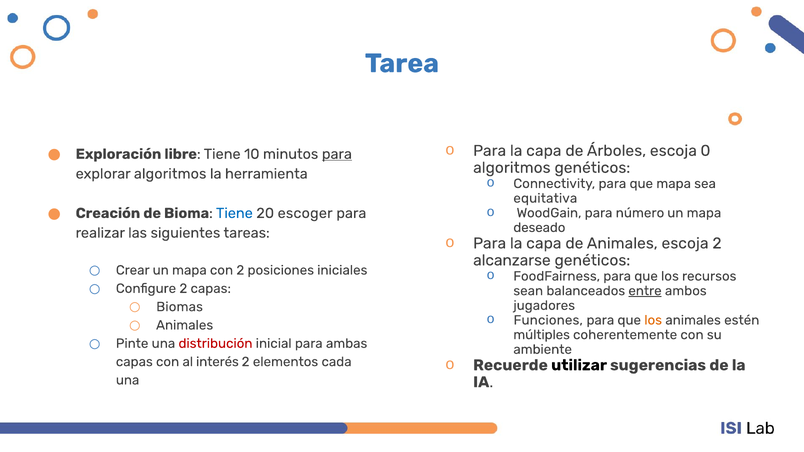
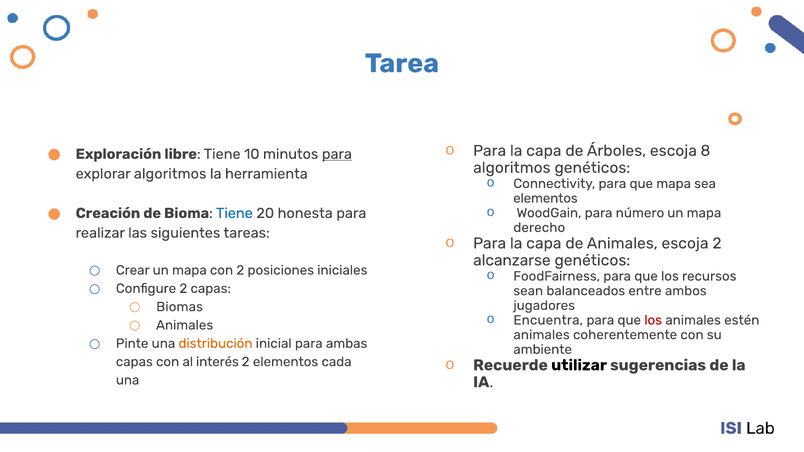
0: 0 -> 8 (705, 151)
equitativa: equitativa -> elementos (545, 198)
escoger: escoger -> honesta (305, 213)
deseado: deseado -> derecho (539, 228)
entre underline: present -> none (645, 291)
Funciones: Funciones -> Encuentra (548, 320)
los colour: orange -> red (653, 320)
múltiples: múltiples -> animales (542, 335)
distribución colour: red -> orange (215, 344)
